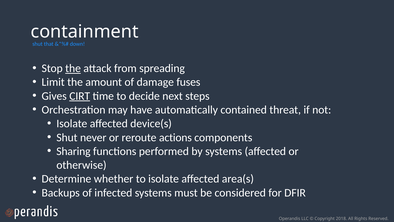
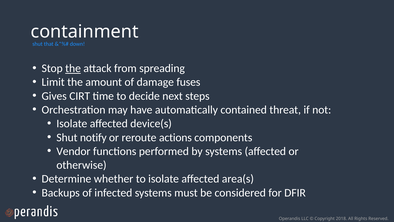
CIRT underline: present -> none (80, 96)
never: never -> notify (93, 137)
Sharing: Sharing -> Vendor (73, 151)
